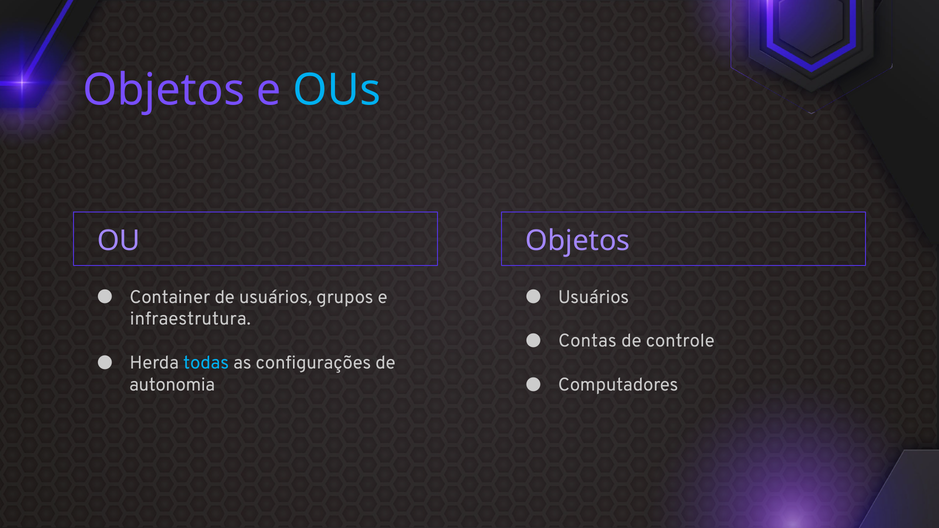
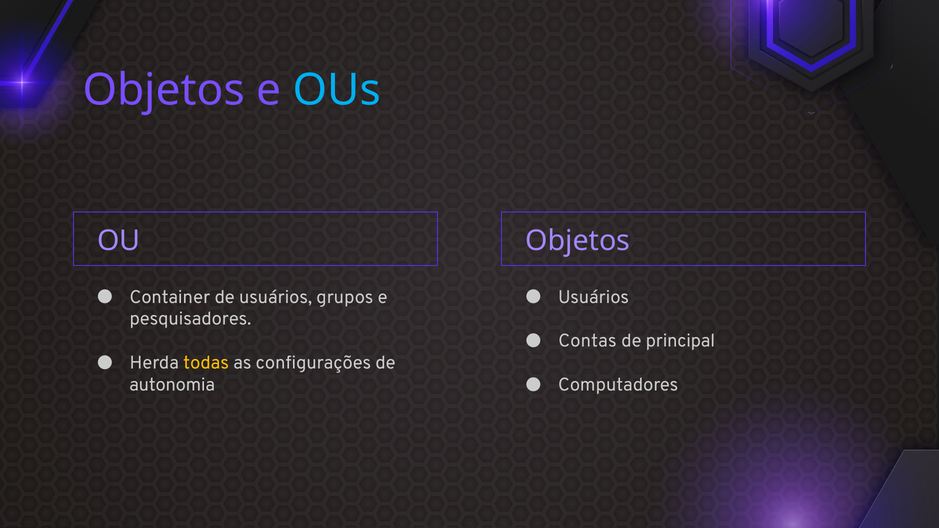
infraestrutura: infraestrutura -> pesquisadores (190, 319)
controle: controle -> principal (680, 341)
todas colour: light blue -> yellow (206, 363)
